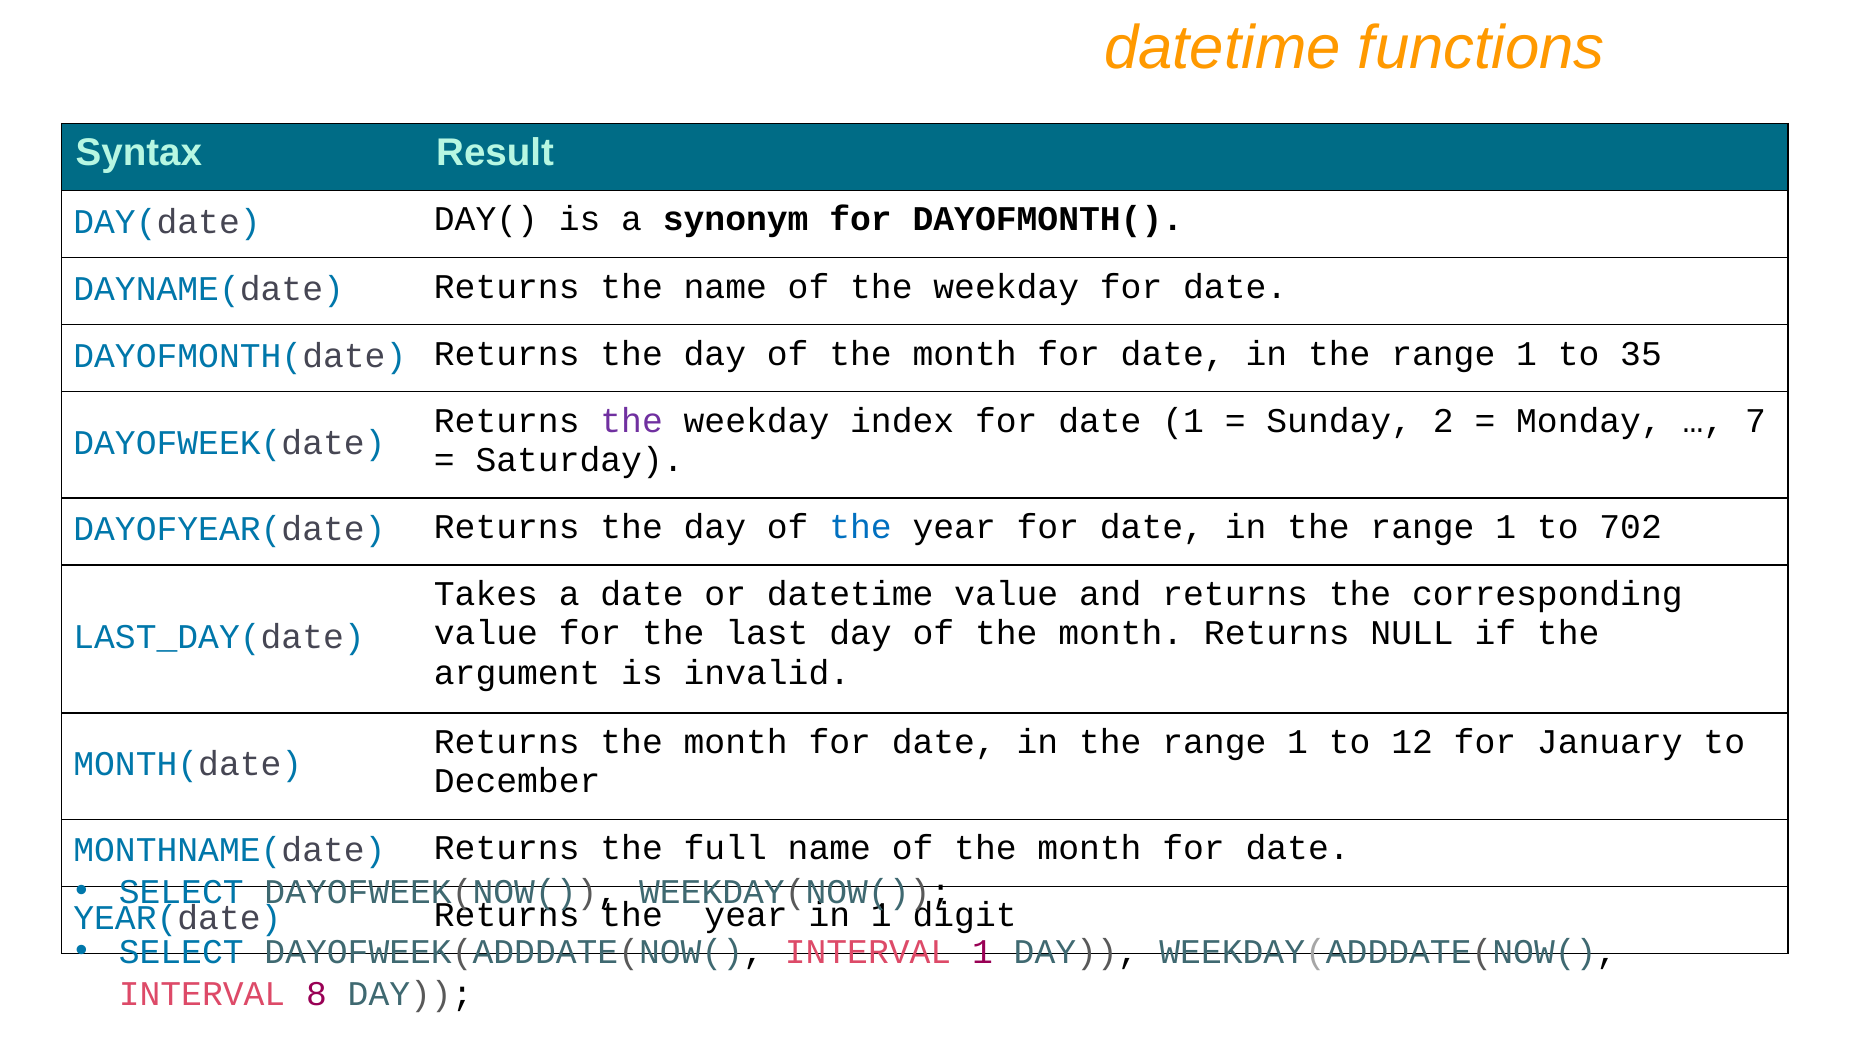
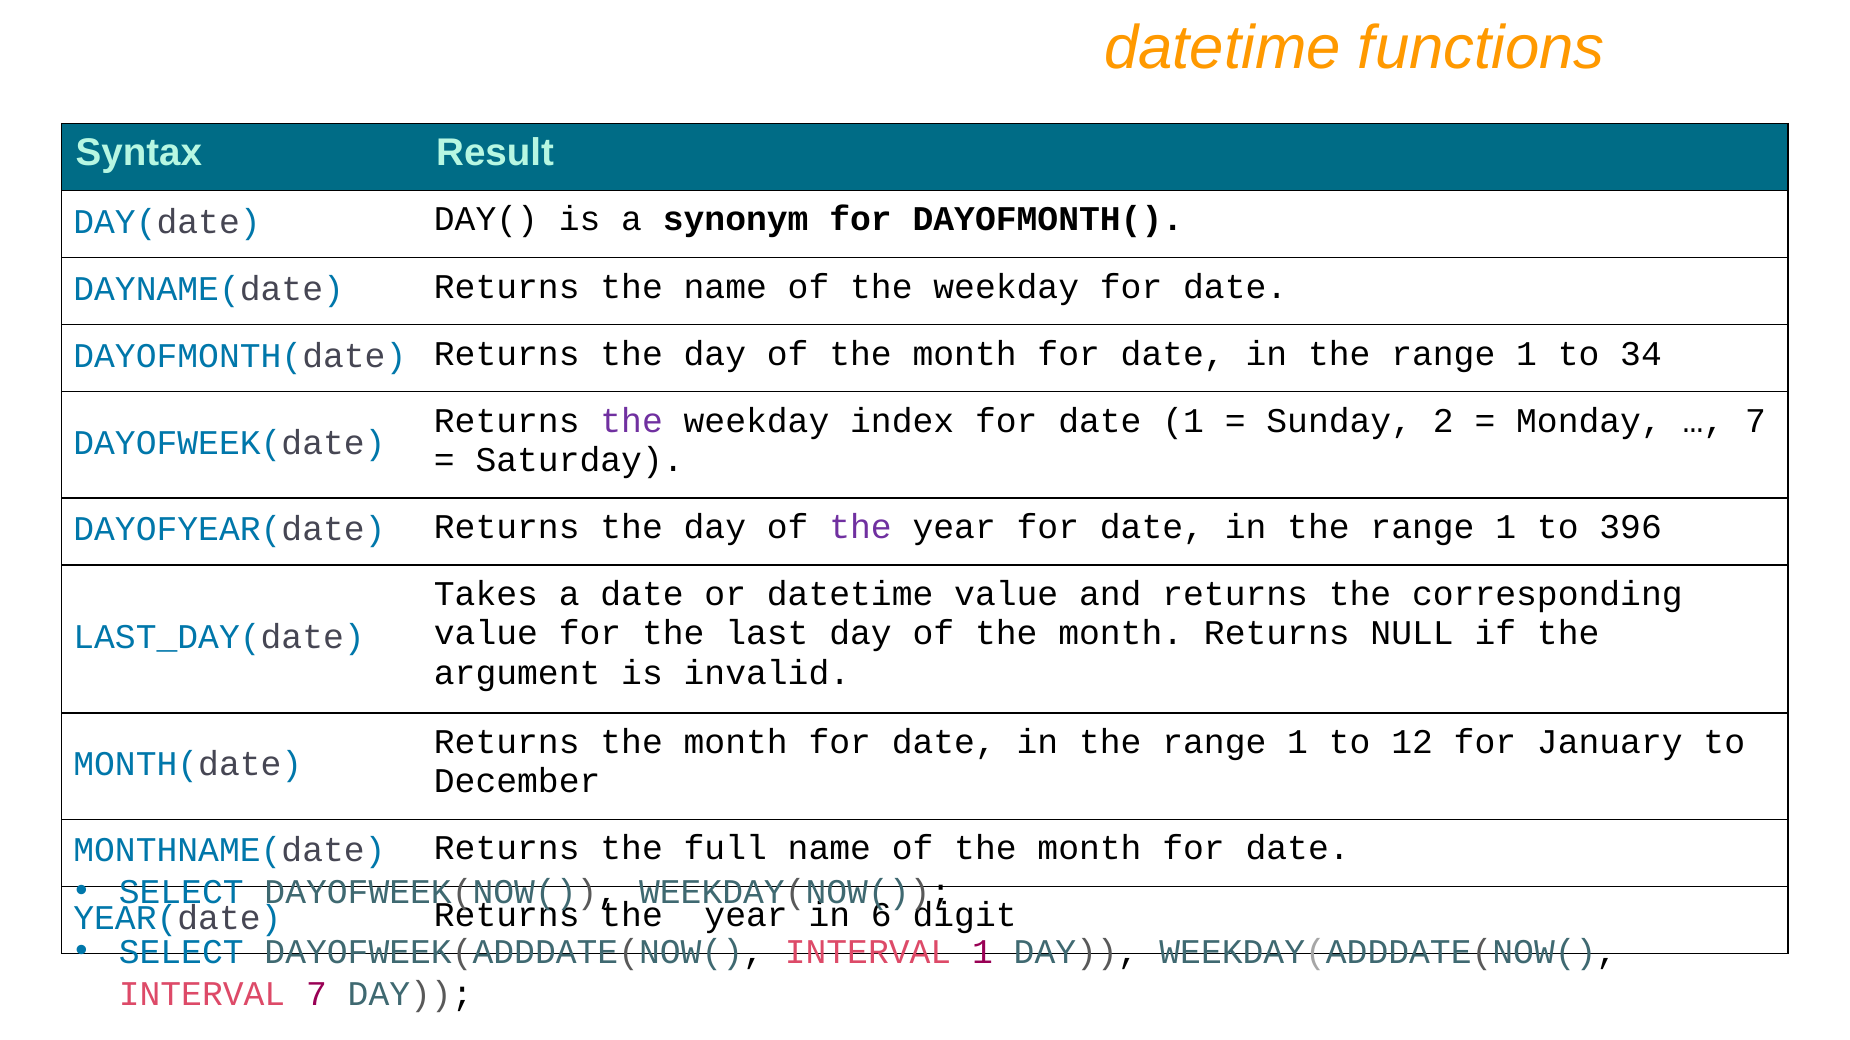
35: 35 -> 34 (1641, 354)
the colour: blue -> purple (861, 527)
702: 702 -> 396 (1631, 527)
in 1: 1 -> 6 (881, 916)
INTERVAL 8: 8 -> 7 (317, 994)
